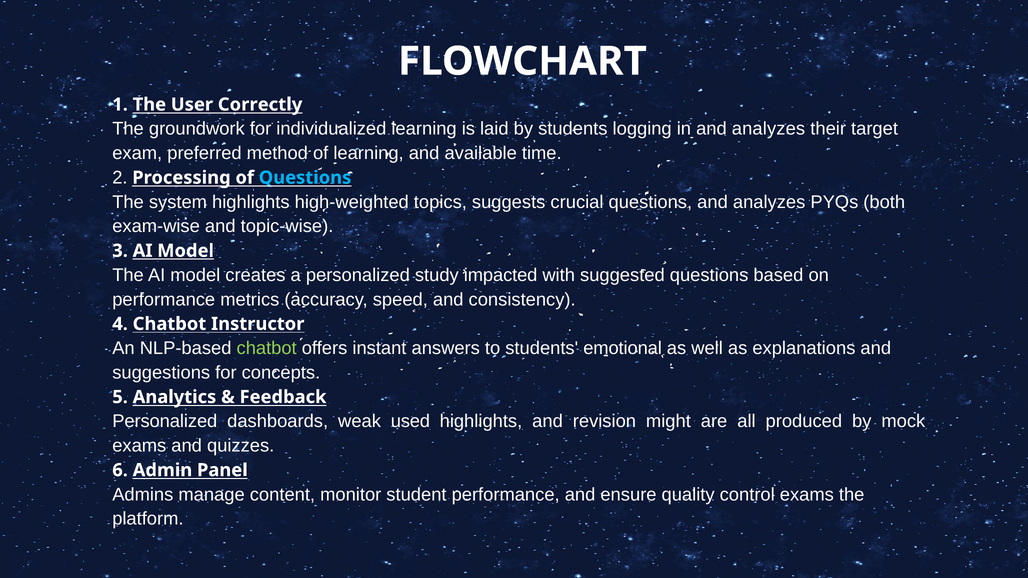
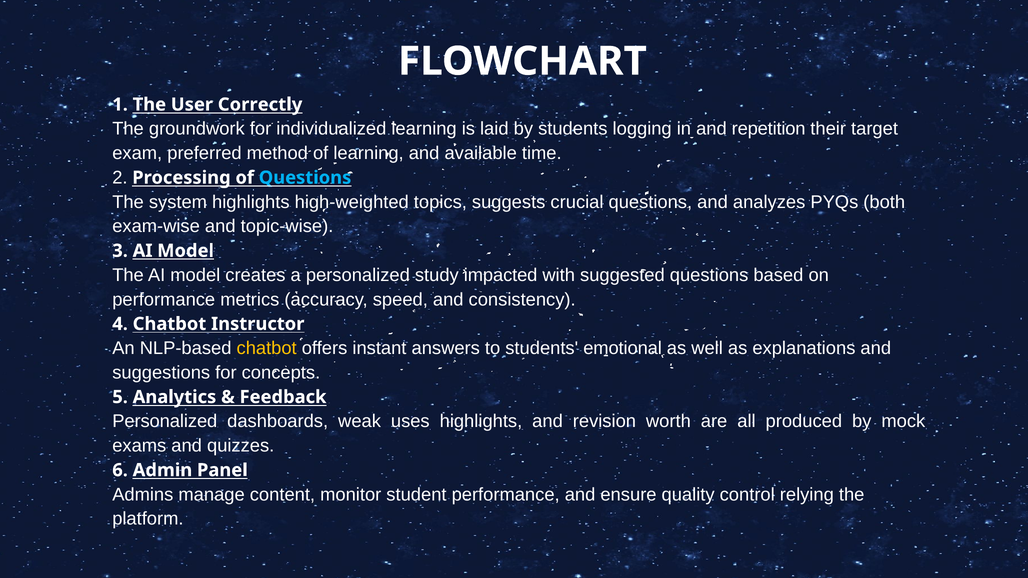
in and analyzes: analyzes -> repetition (769, 129)
chatbot colour: light green -> yellow (267, 348)
used: used -> uses (410, 422)
might: might -> worth (668, 422)
control exams: exams -> relying (807, 495)
